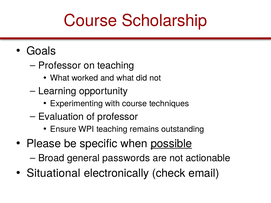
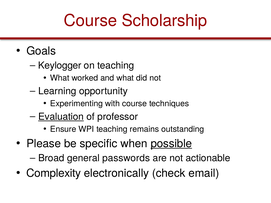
Professor: Professor -> Keylogger (60, 66)
Evaluation underline: none -> present (61, 117)
Situational: Situational -> Complexity (54, 173)
